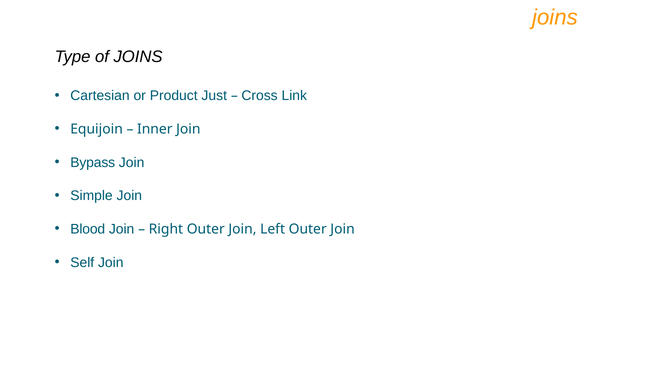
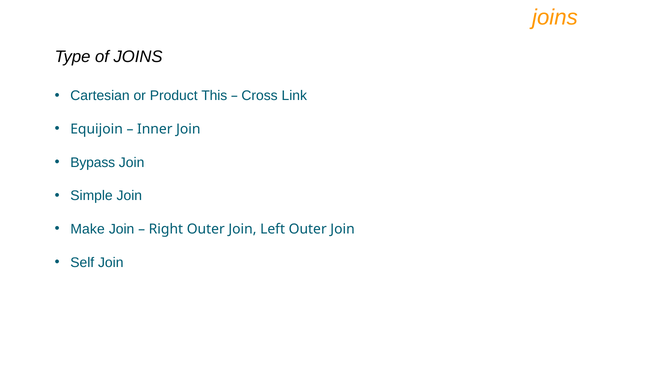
Just: Just -> This (214, 96)
Blood: Blood -> Make (88, 229)
